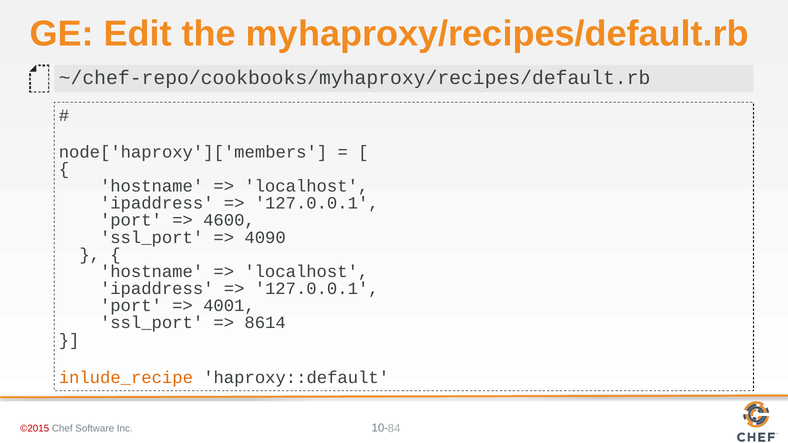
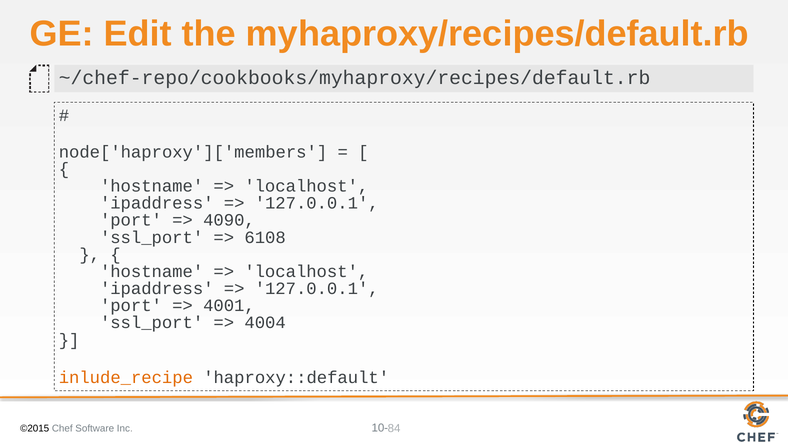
4600: 4600 -> 4090 (229, 220)
4090: 4090 -> 6108 (265, 238)
8614: 8614 -> 4004 (265, 323)
©2015 colour: red -> black (35, 429)
